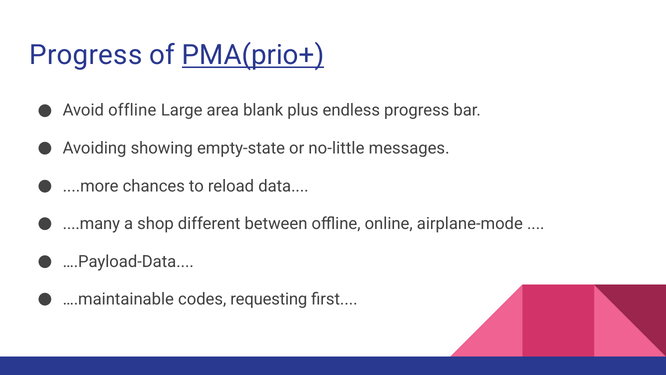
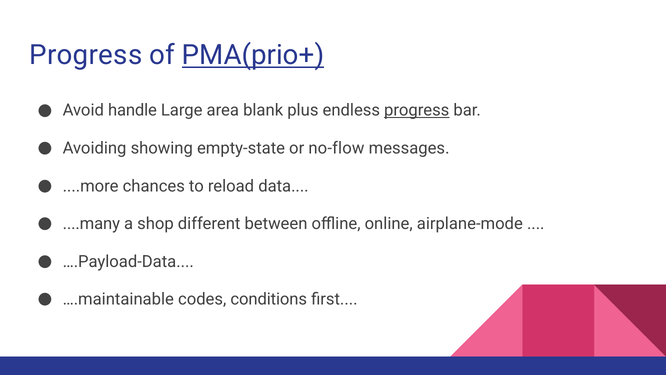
Avoid offline: offline -> handle (132, 110)
progress underline: none -> present (417, 110)
no-little: no-little -> no-flow (336, 148)
requesting: requesting -> conditions (269, 299)
